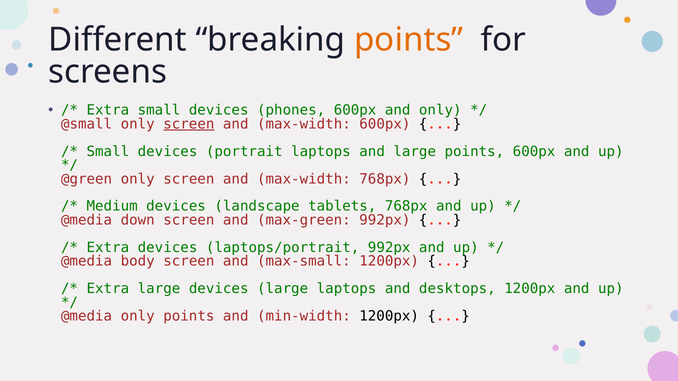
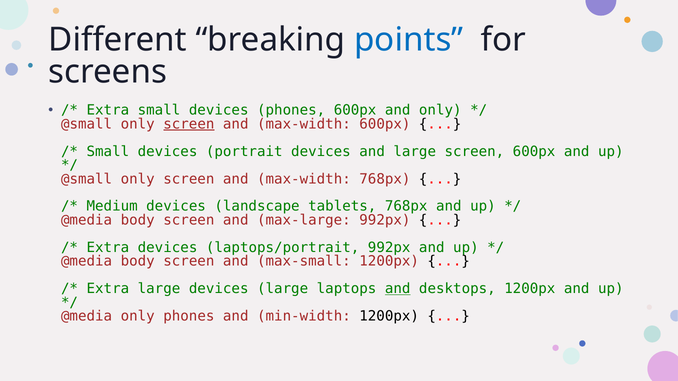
points colour: orange -> blue (409, 40)
portrait laptops: laptops -> devices (321, 152)
large points: points -> screen (474, 152)
@green: @green -> @small (87, 179)
down: down -> body (138, 220)
max-green: max-green -> max-large (304, 220)
and underline: none -> present (398, 289)
only points: points -> phones (189, 316)
